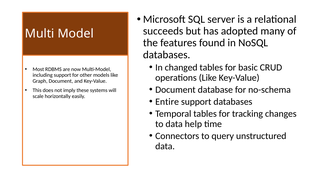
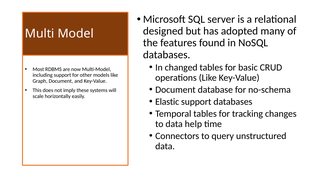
succeeds: succeeds -> designed (163, 31)
Entire: Entire -> Elastic (167, 102)
